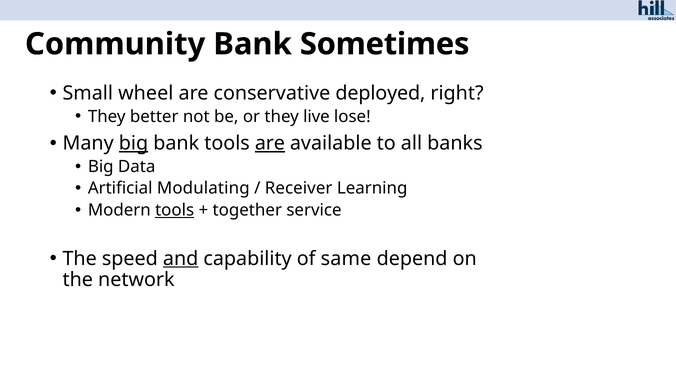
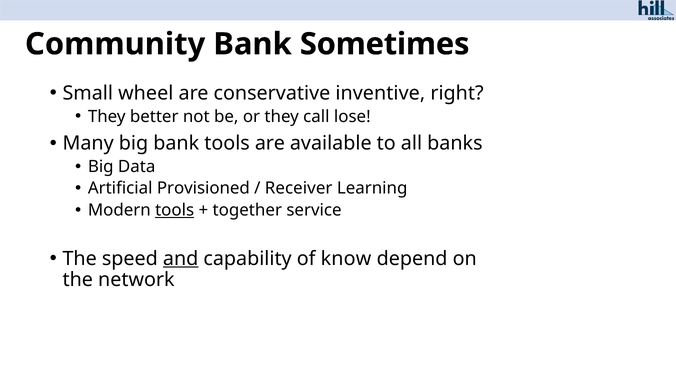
deployed: deployed -> inventive (380, 93)
live: live -> call (316, 117)
big underline: present -> none (134, 143)
are underline: present -> none (270, 143)
Modulating: Modulating -> Provisioned (203, 188)
same: same -> know (346, 259)
